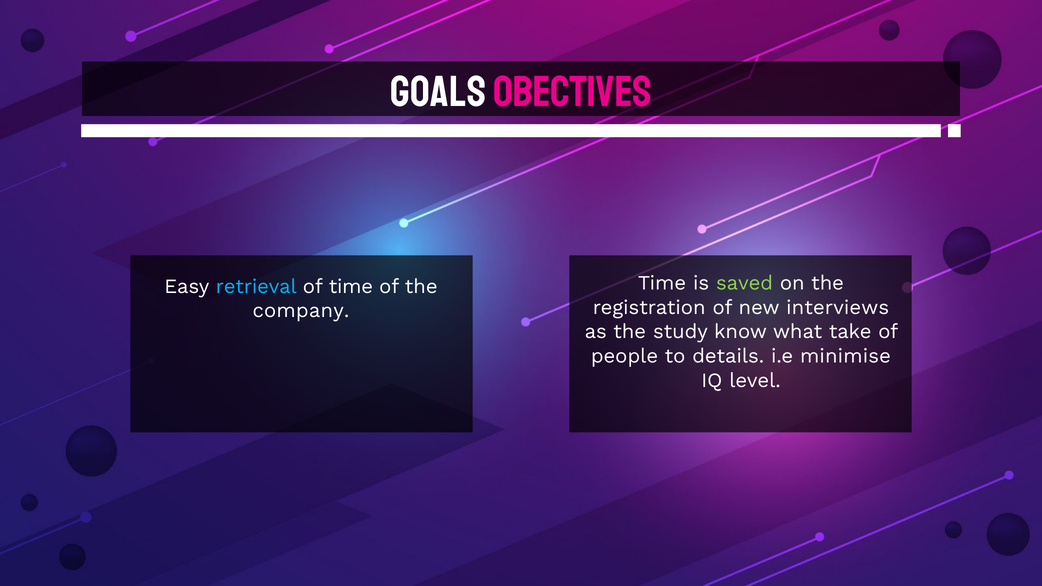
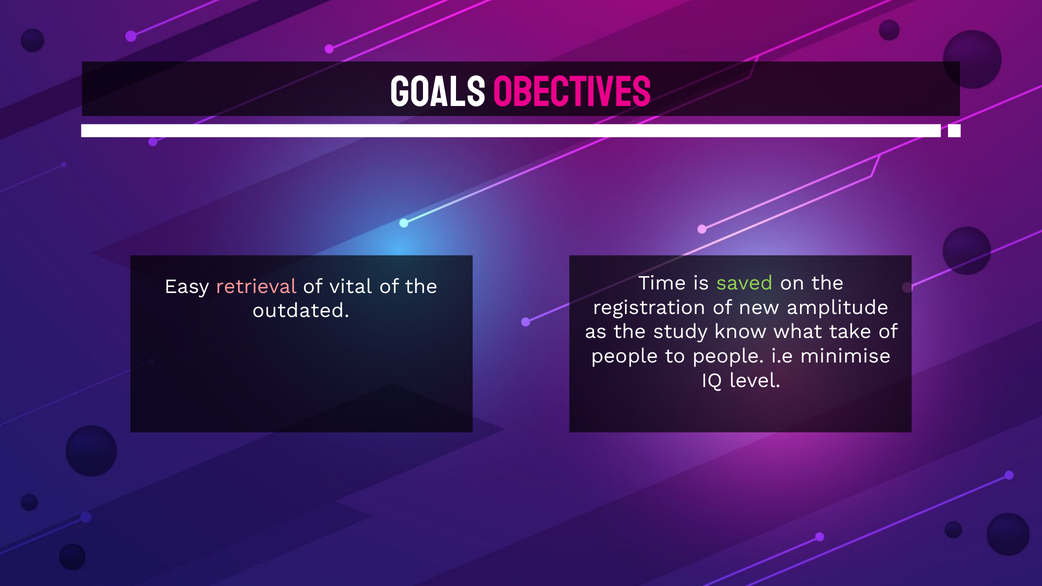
retrieval colour: light blue -> pink (256, 286)
of time: time -> vital (351, 286)
interviews: interviews -> amplitude (838, 308)
company: company -> outdated (301, 311)
to details: details -> people (728, 356)
